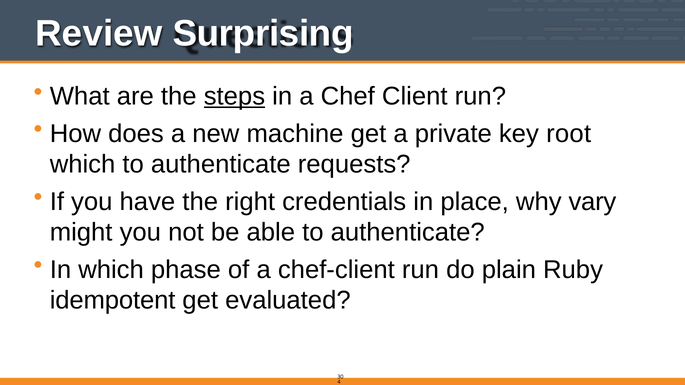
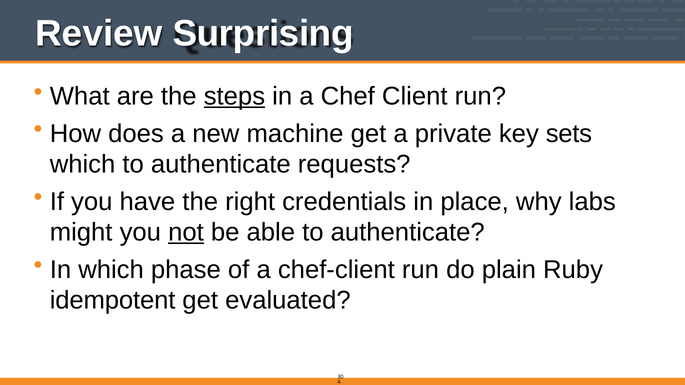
root: root -> sets (569, 134)
vary: vary -> labs (592, 202)
not underline: none -> present (186, 233)
